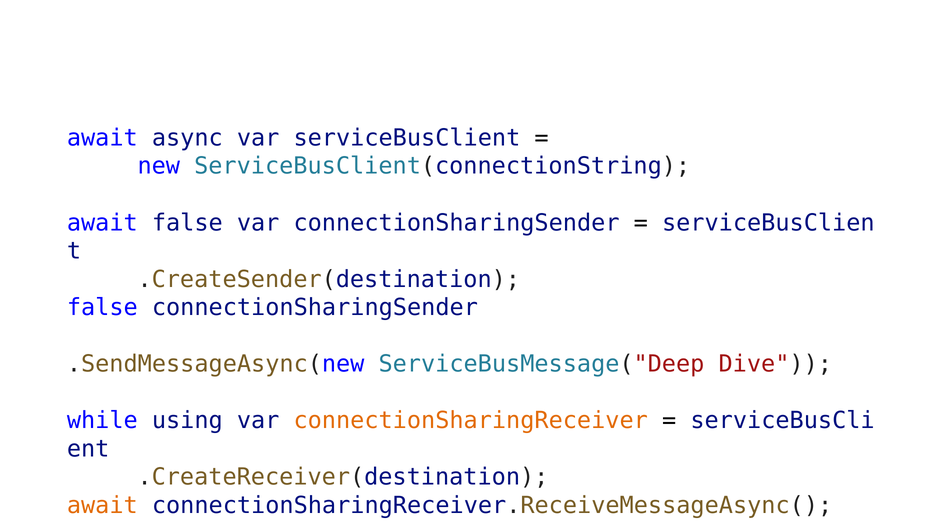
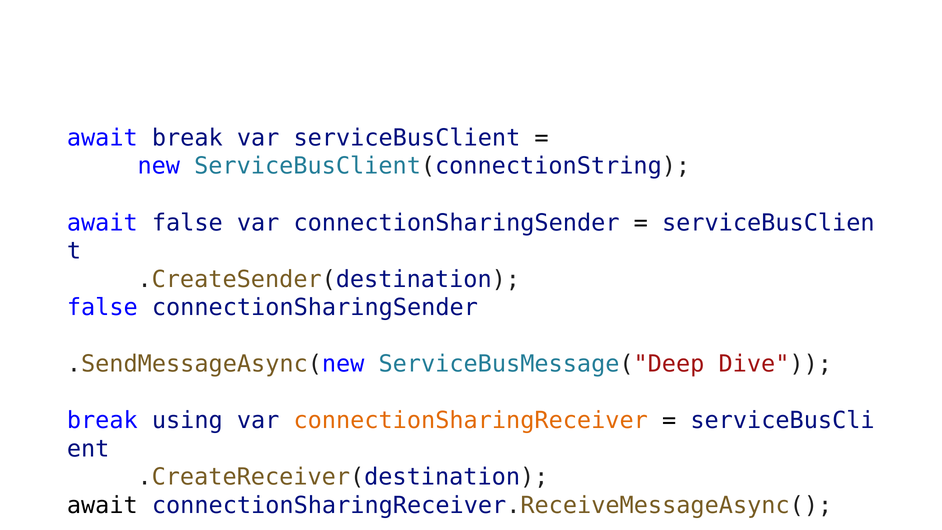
await async: async -> break (187, 138)
while: while -> break (102, 421)
await colour: orange -> black (102, 505)
